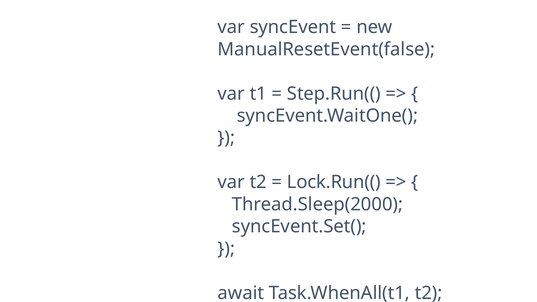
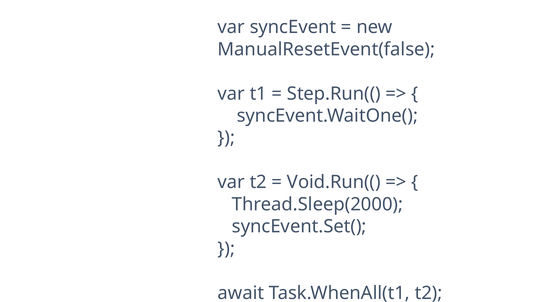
Lock.Run((: Lock.Run(( -> Void.Run(( (334, 182)
